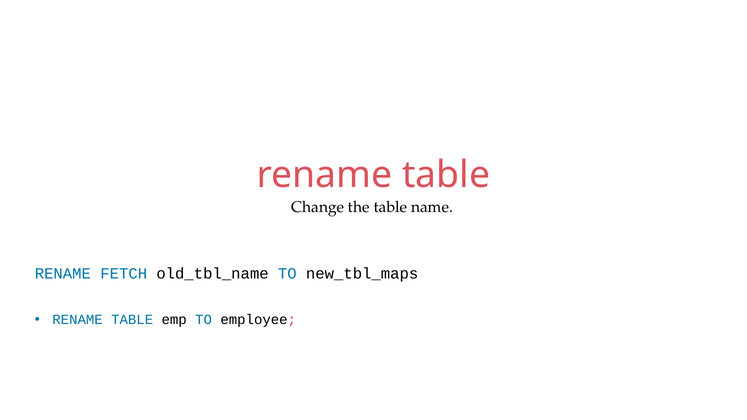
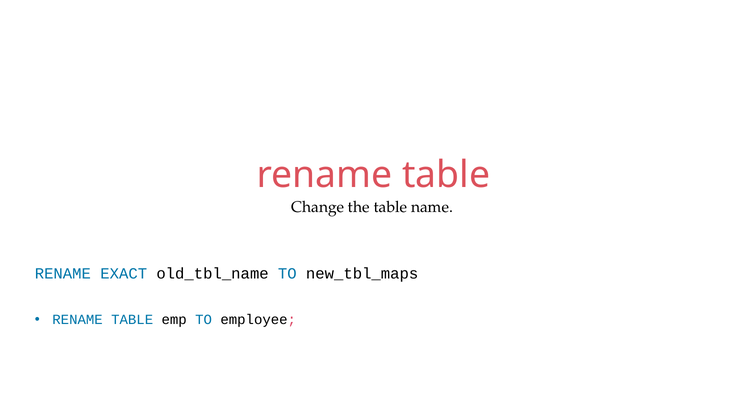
FETCH: FETCH -> EXACT (124, 274)
